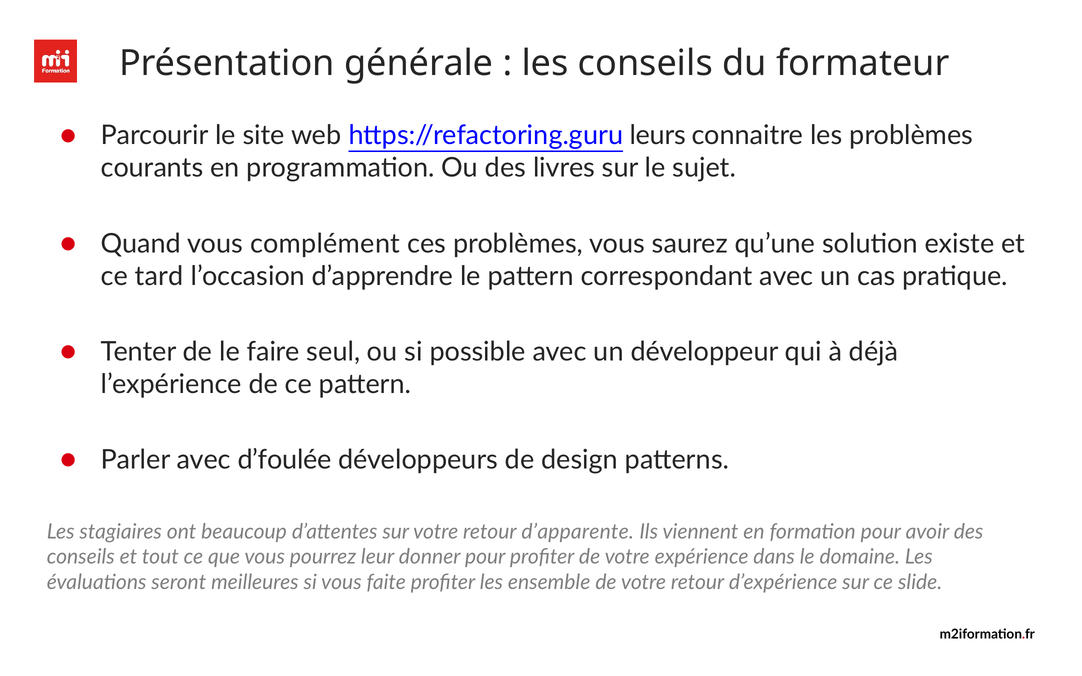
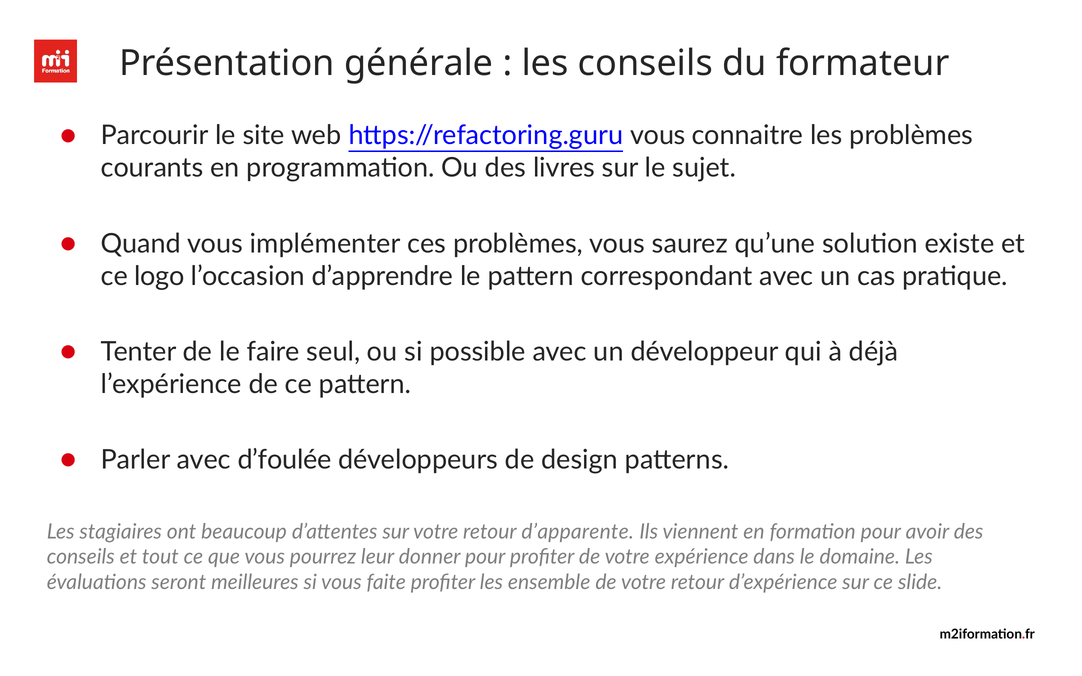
https://refactoring.guru leurs: leurs -> vous (658, 136)
complément: complément -> implémenter (325, 244)
tard: tard -> logo (159, 276)
